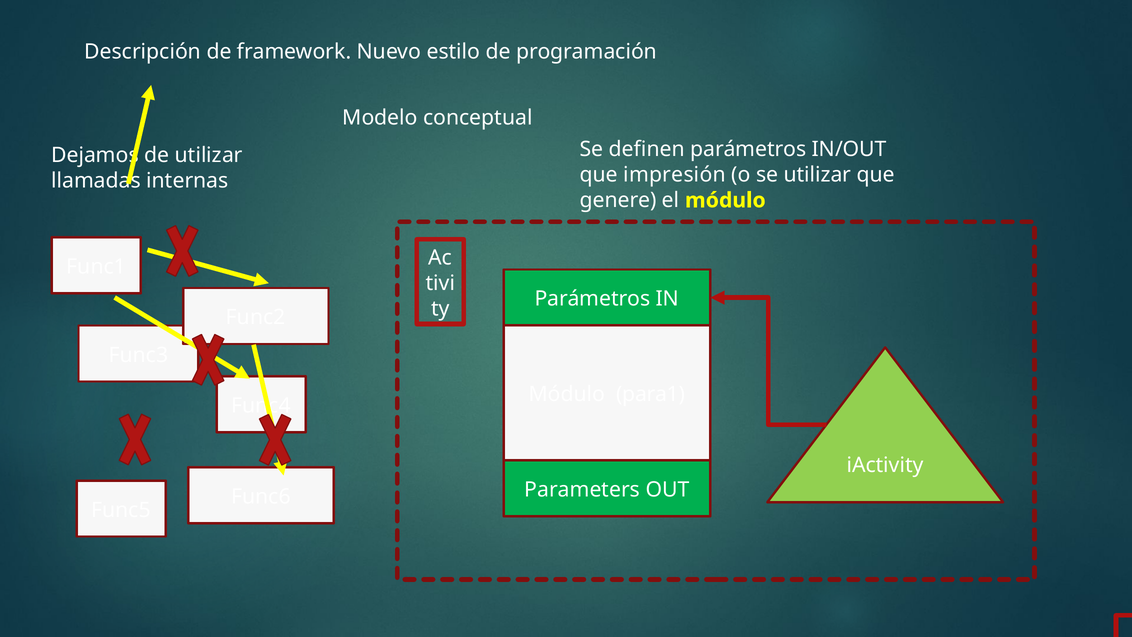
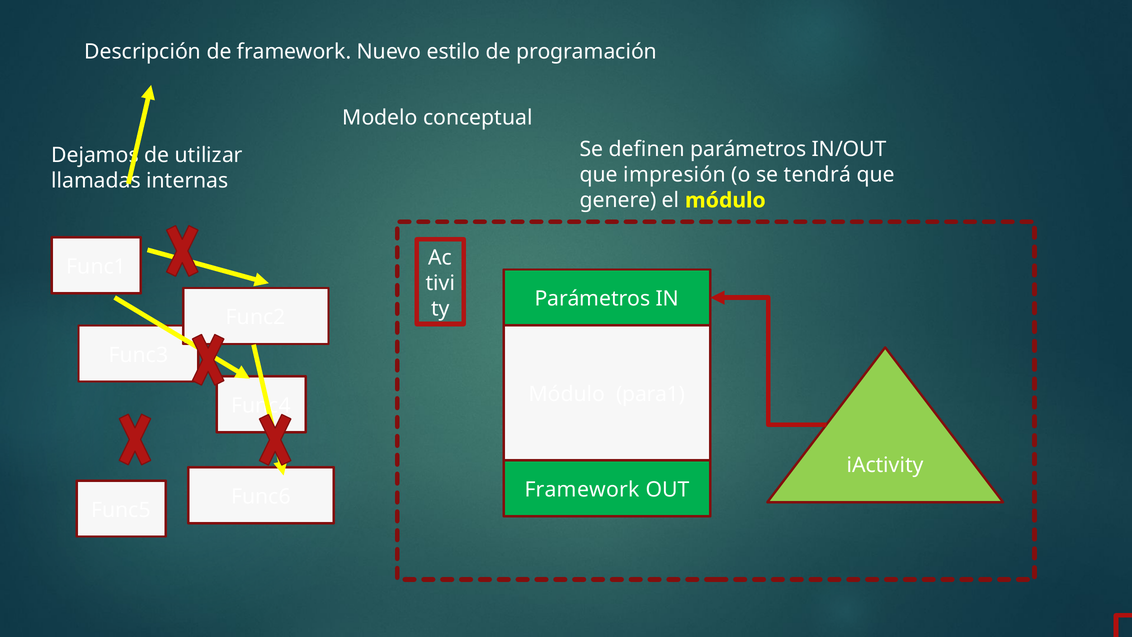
se utilizar: utilizar -> tendrá (817, 175)
Parameters: Parameters -> Framework (582, 490)
